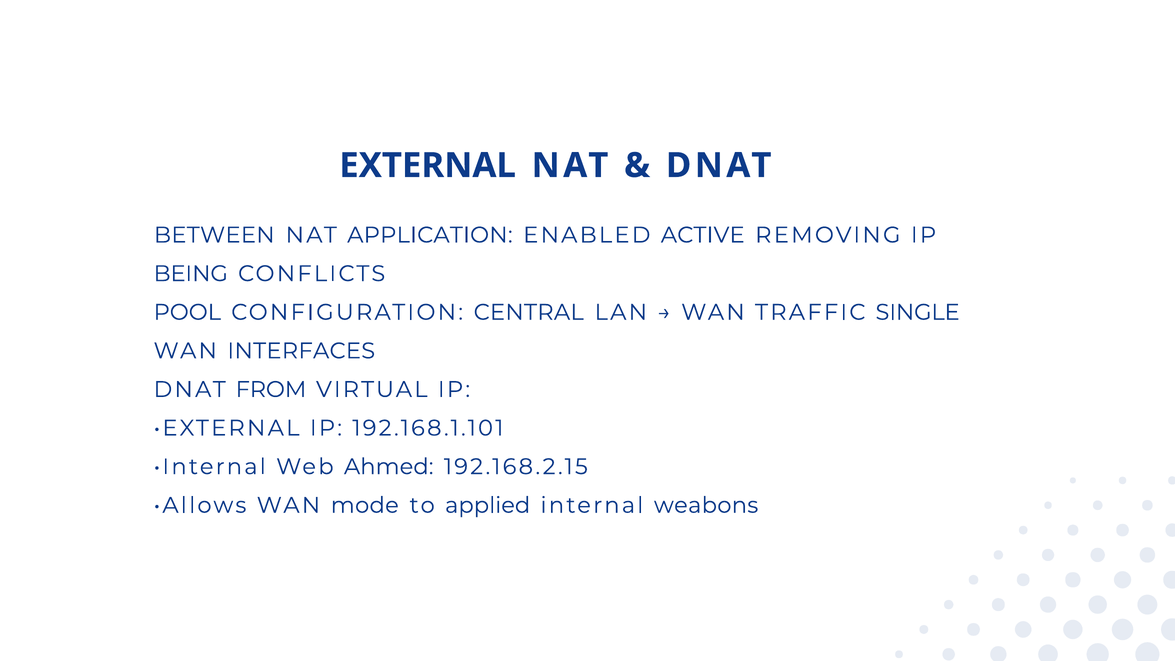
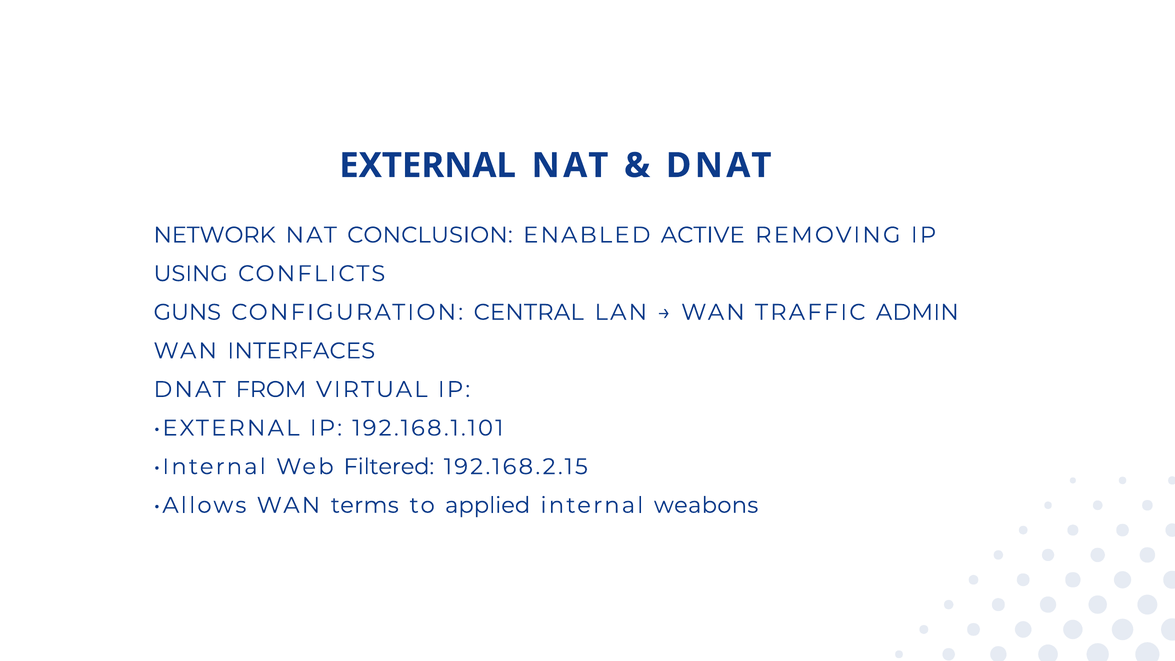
BETWEEN: BETWEEN -> NETWORK (215, 235)
APPLICATION: APPLICATION -> CONCLUSION (430, 235)
BEING: BEING -> USING (191, 274)
POOL: POOL -> GUNS (187, 312)
SINGLE: SINGLE -> ADMIN (917, 312)
Ahmed: Ahmed -> Filtered (389, 467)
mode: mode -> terms (365, 505)
